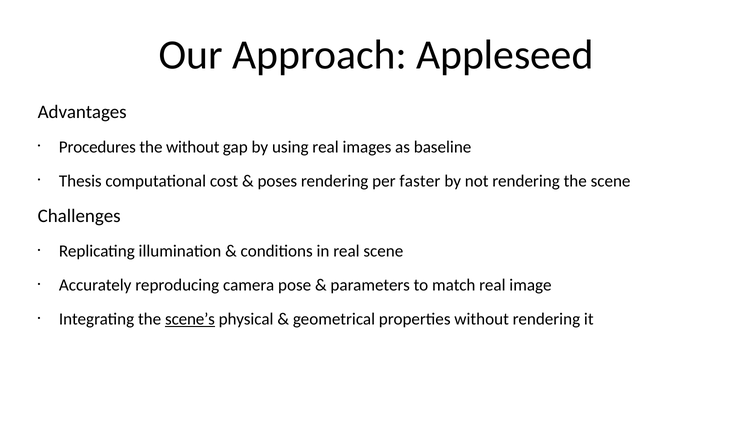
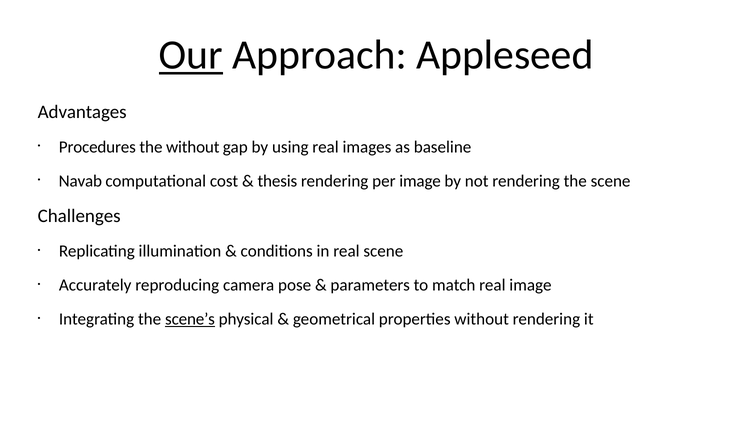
Our underline: none -> present (191, 55)
Thesis: Thesis -> Navab (80, 181)
poses: poses -> thesis (277, 181)
per faster: faster -> image (420, 181)
